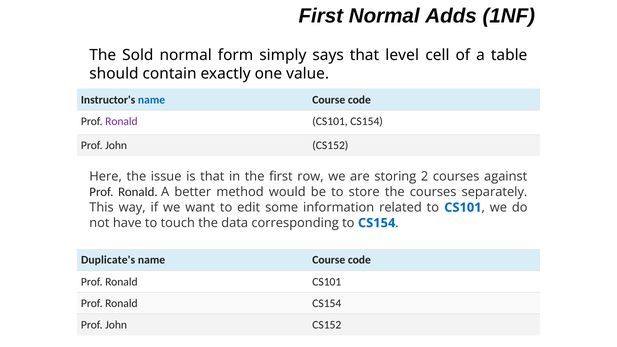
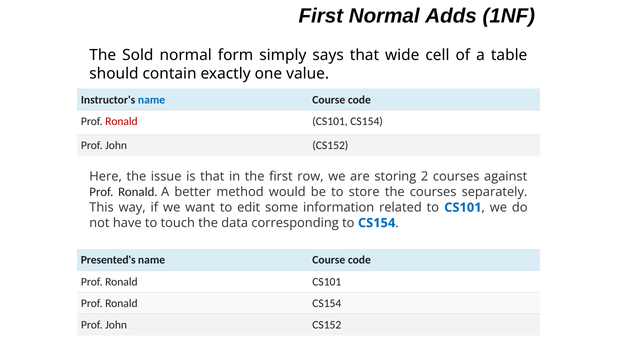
level: level -> wide (402, 55)
Ronald colour: purple -> red (121, 121)
Duplicate's: Duplicate's -> Presented's (108, 260)
